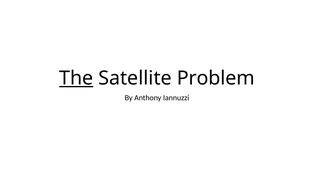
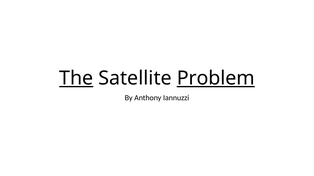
Problem underline: none -> present (216, 78)
